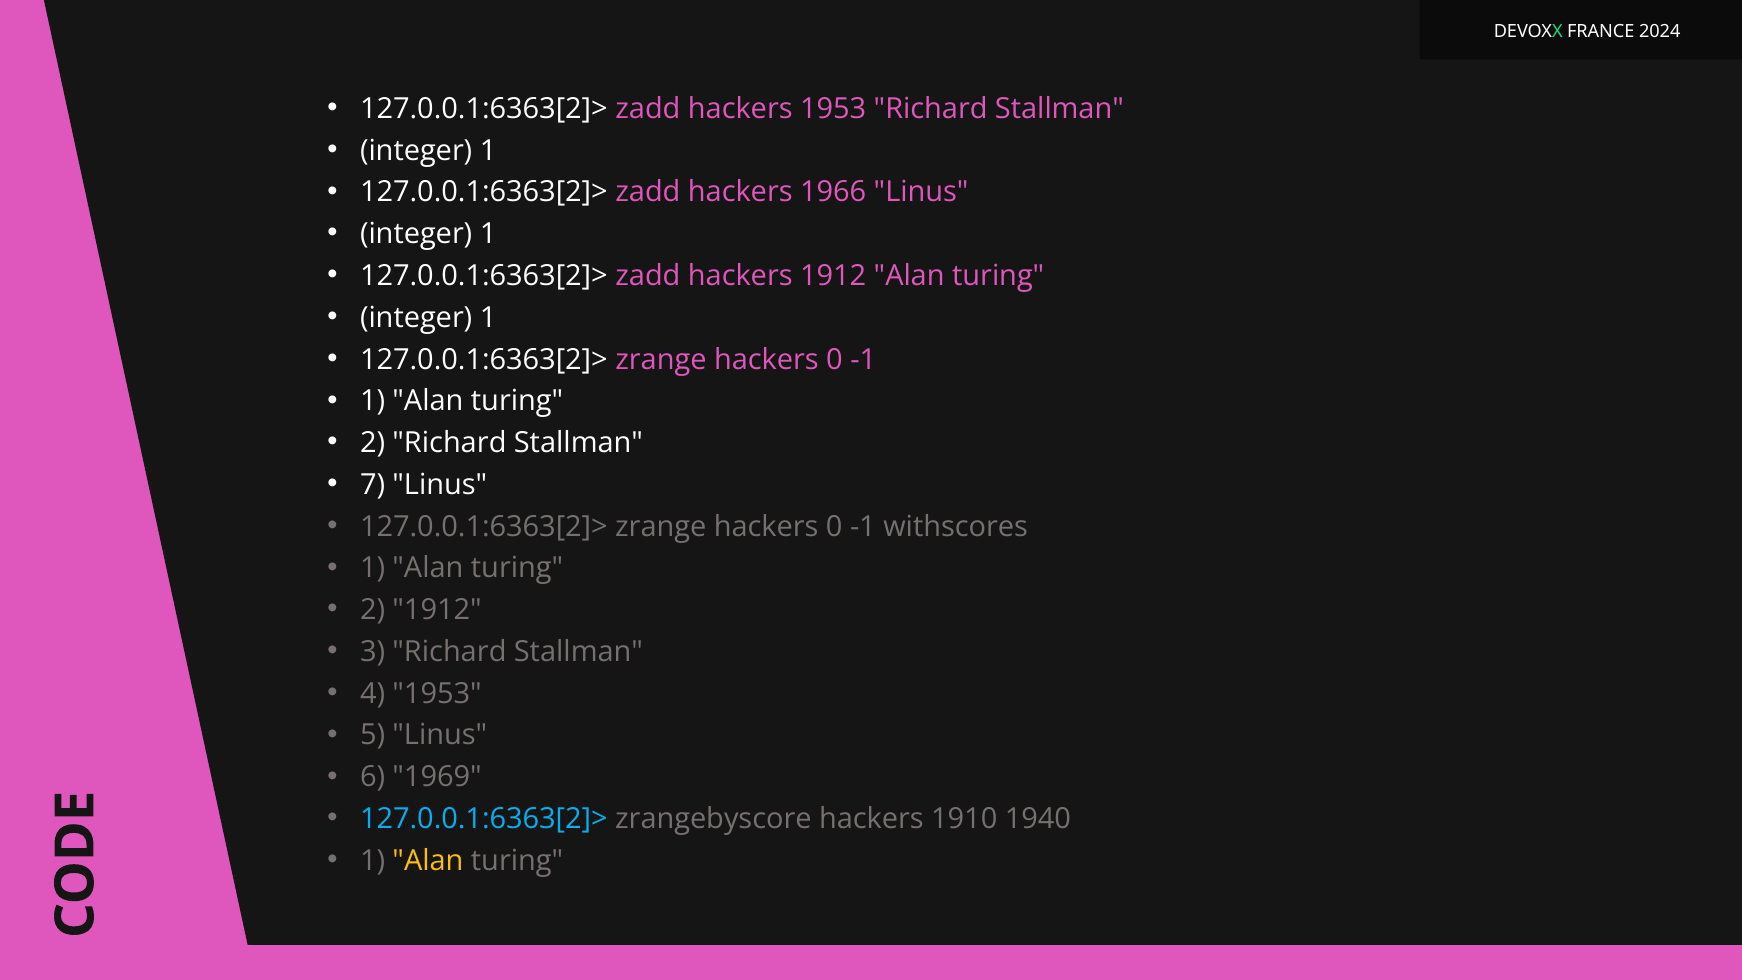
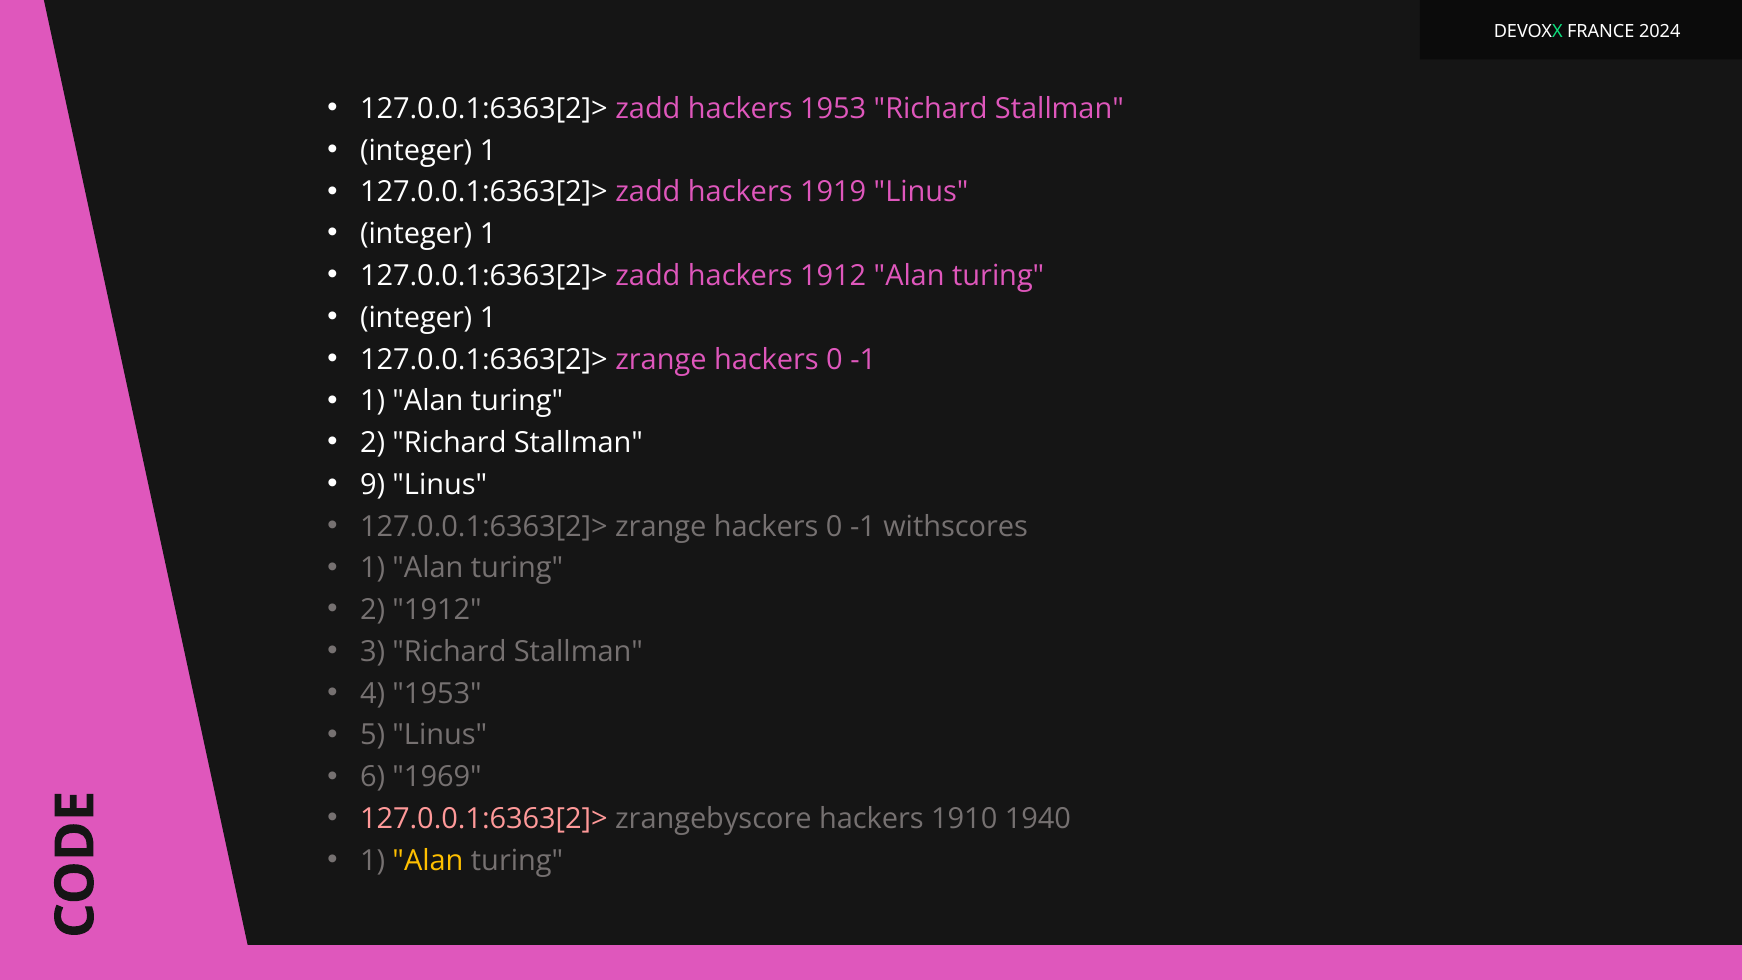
1966: 1966 -> 1919 (833, 192)
7: 7 -> 9 (373, 485)
127.0.0.1:6363[2]> colour: light blue -> pink (484, 819)
